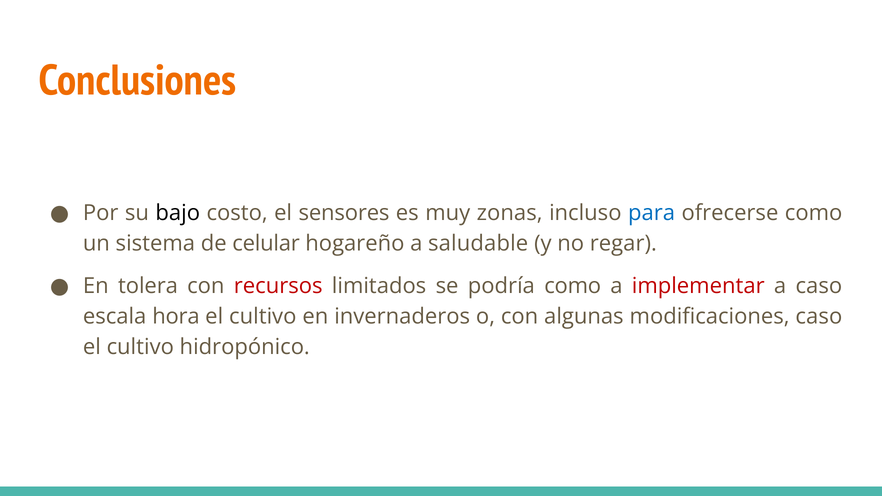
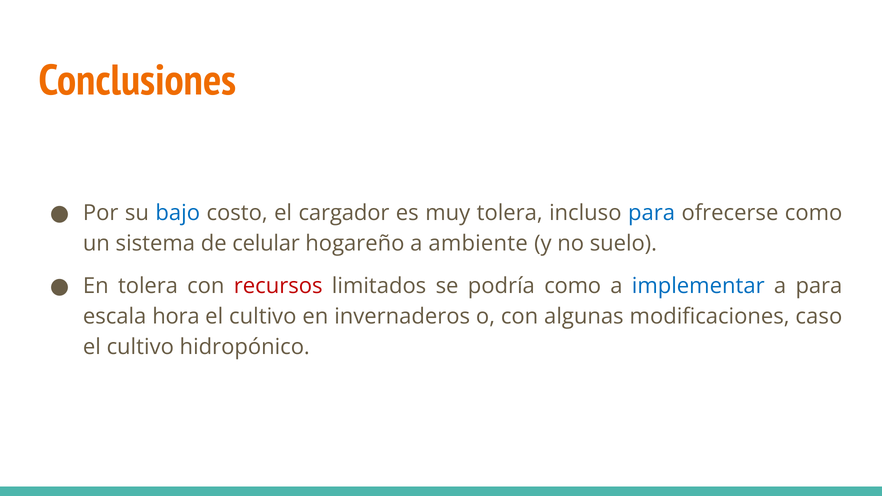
bajo colour: black -> blue (178, 213)
sensores: sensores -> cargador (344, 213)
muy zonas: zonas -> tolera (510, 213)
saludable: saludable -> ambiente (478, 244)
regar: regar -> suelo (623, 244)
implementar colour: red -> blue (698, 286)
a caso: caso -> para (819, 286)
